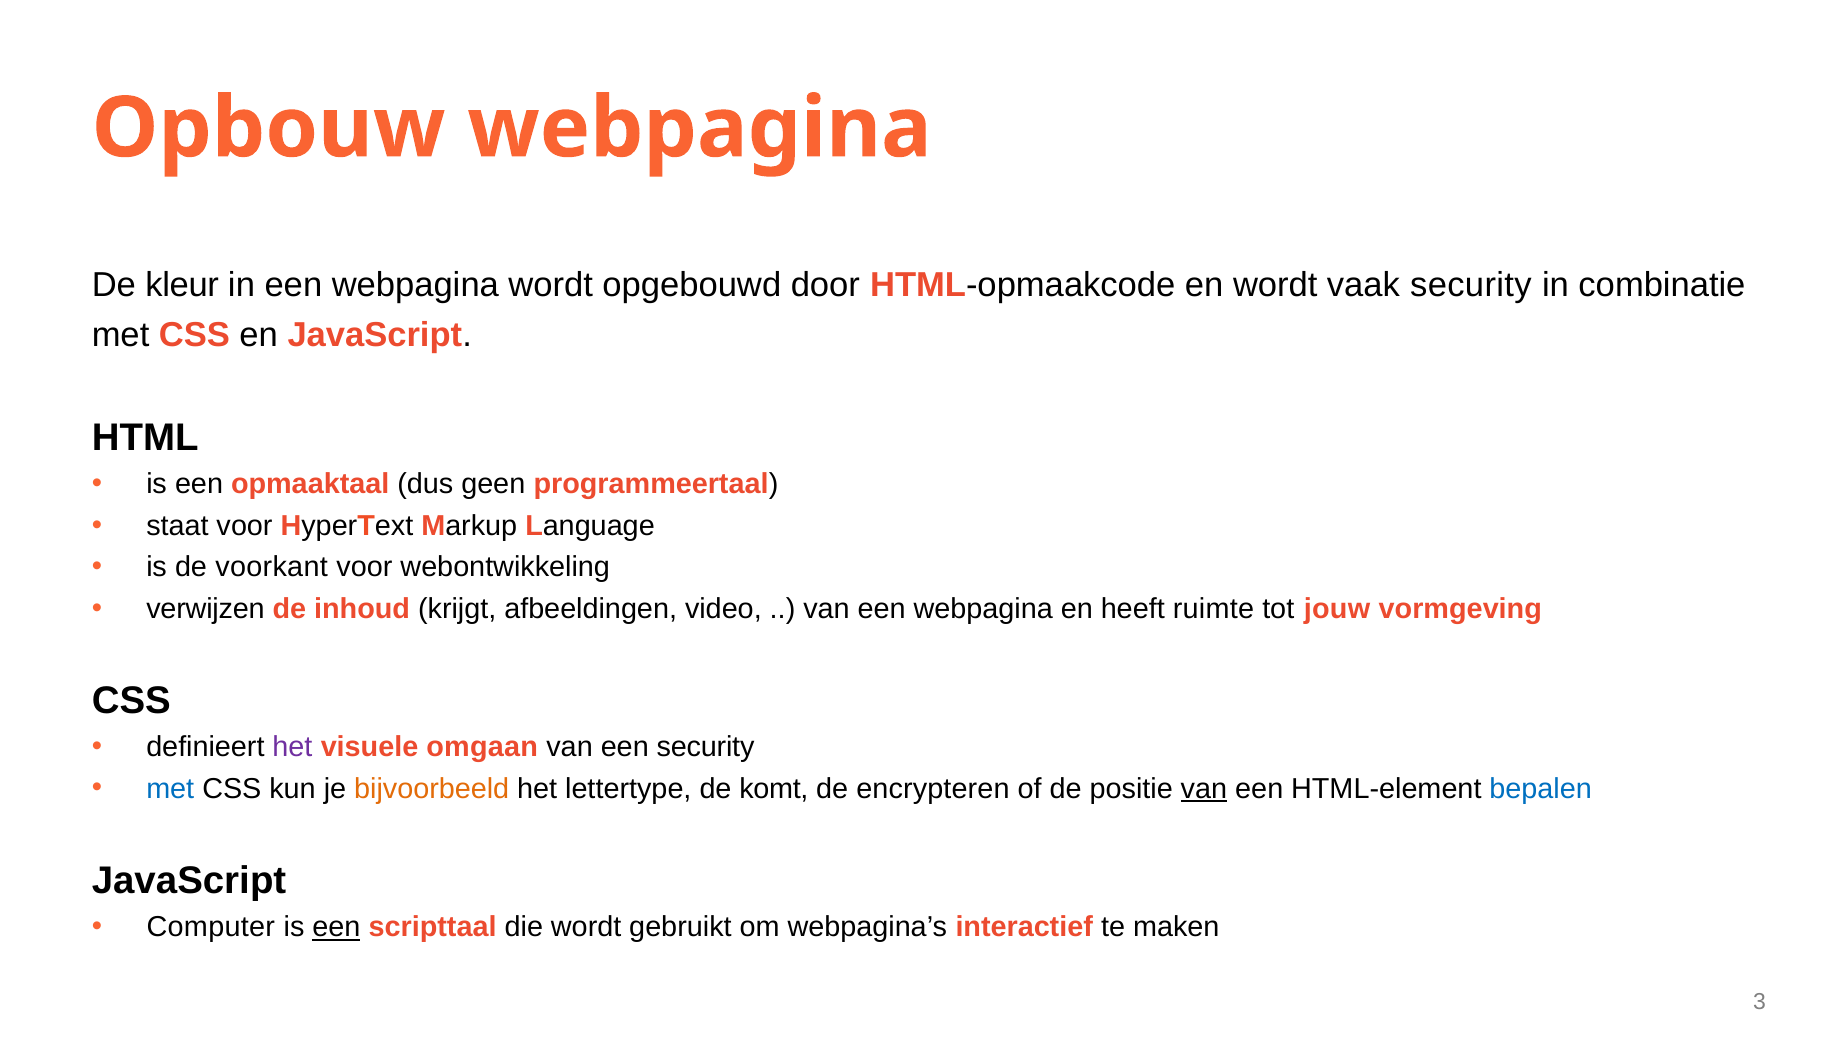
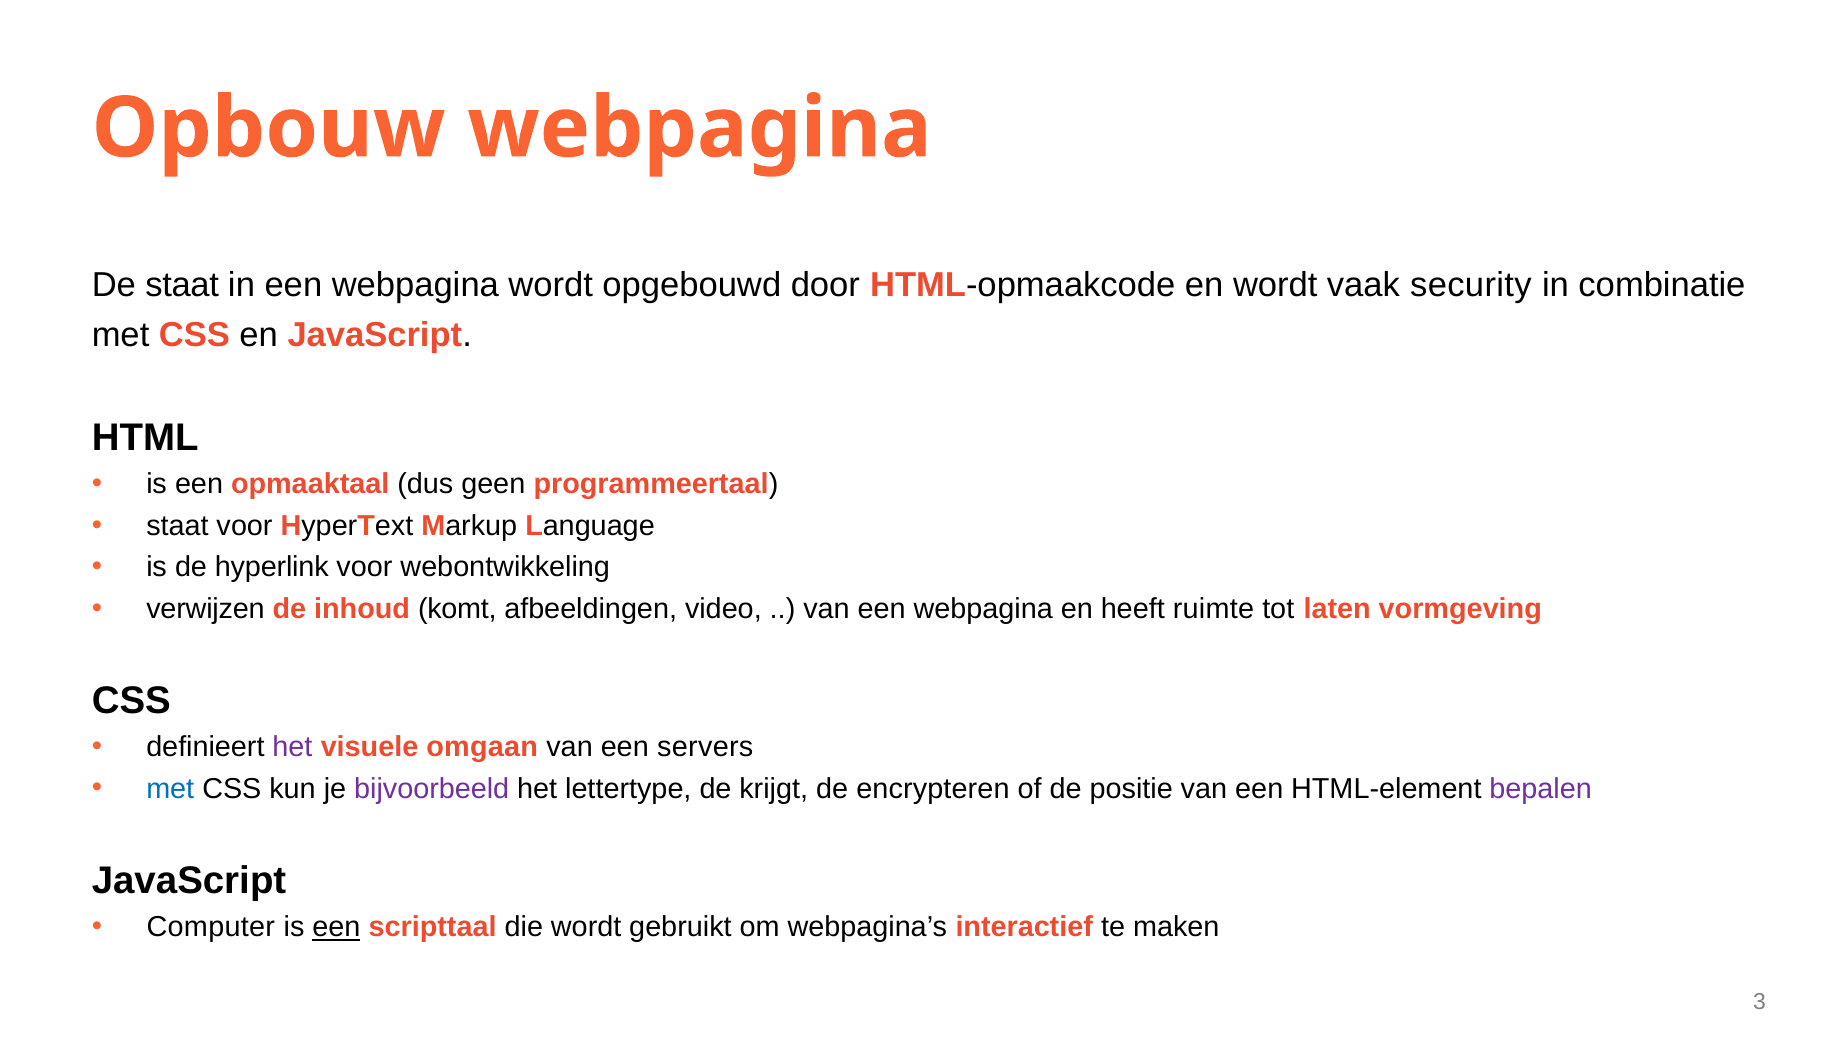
De kleur: kleur -> staat (182, 285)
voorkant: voorkant -> hyperlink (272, 567)
krijgt: krijgt -> komt (457, 609)
jouw: jouw -> laten (1337, 609)
een security: security -> servers (705, 747)
bijvoorbeeld colour: orange -> purple (432, 788)
komt: komt -> krijgt (774, 788)
van underline: present -> none (1204, 788)
bepalen colour: blue -> purple (1541, 788)
